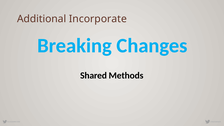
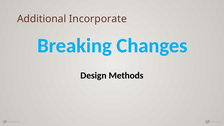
Shared: Shared -> Design (94, 75)
